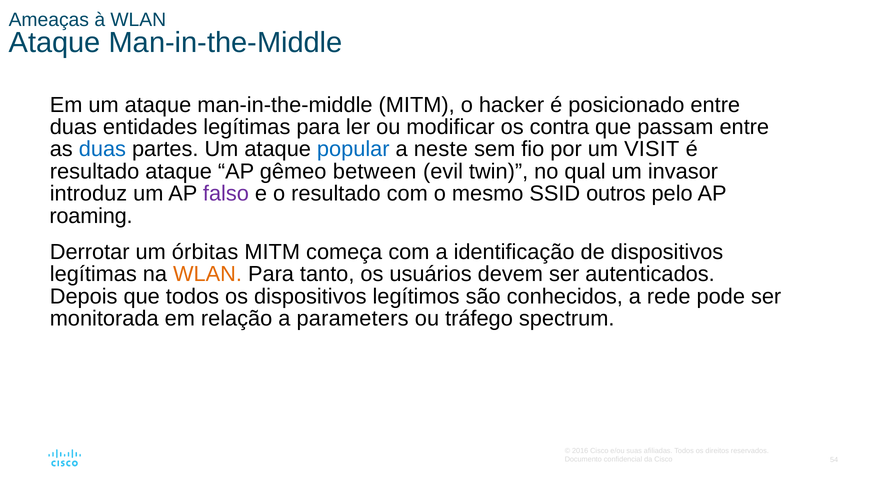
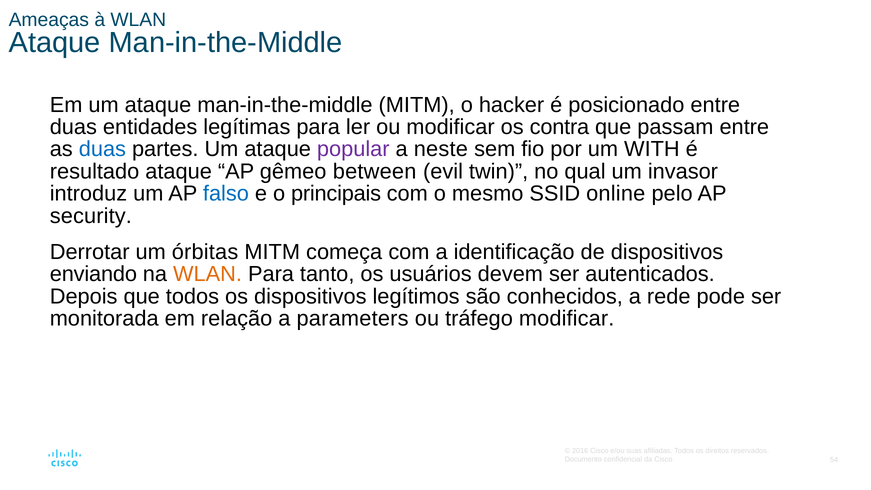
popular colour: blue -> purple (353, 149)
VISIT: VISIT -> WITH (652, 149)
falso colour: purple -> blue (226, 194)
o resultado: resultado -> principais (336, 194)
outros: outros -> online (616, 194)
roaming: roaming -> security (91, 216)
legítimas: legítimas -> enviando (93, 274)
tráfego spectrum: spectrum -> modificar (567, 319)
